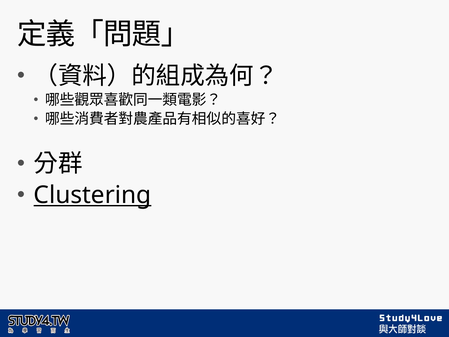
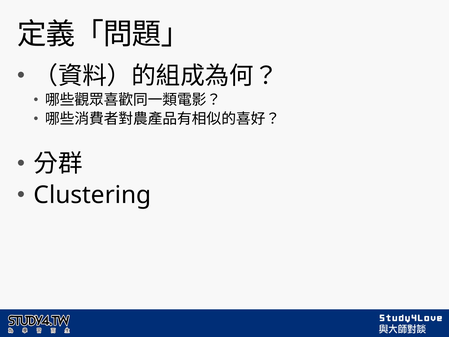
Clustering underline: present -> none (92, 195)
